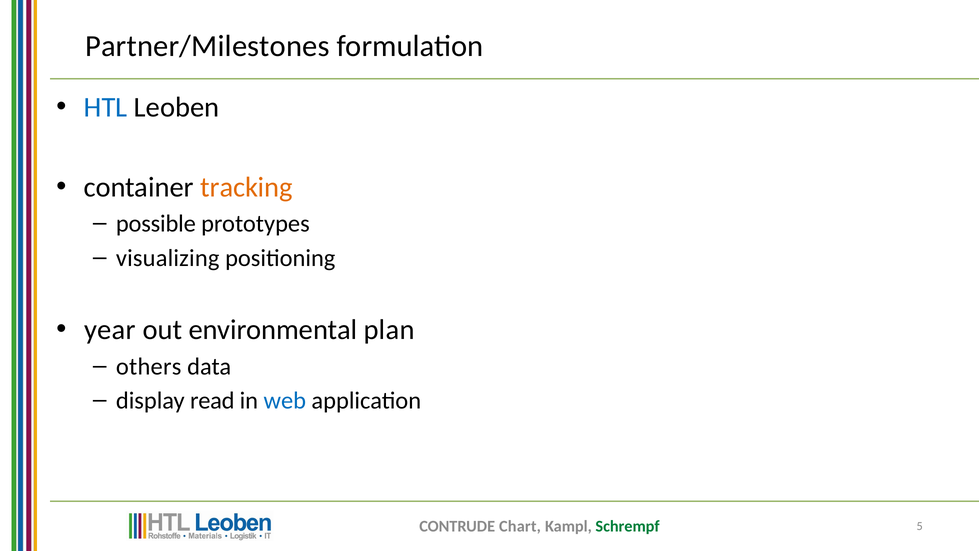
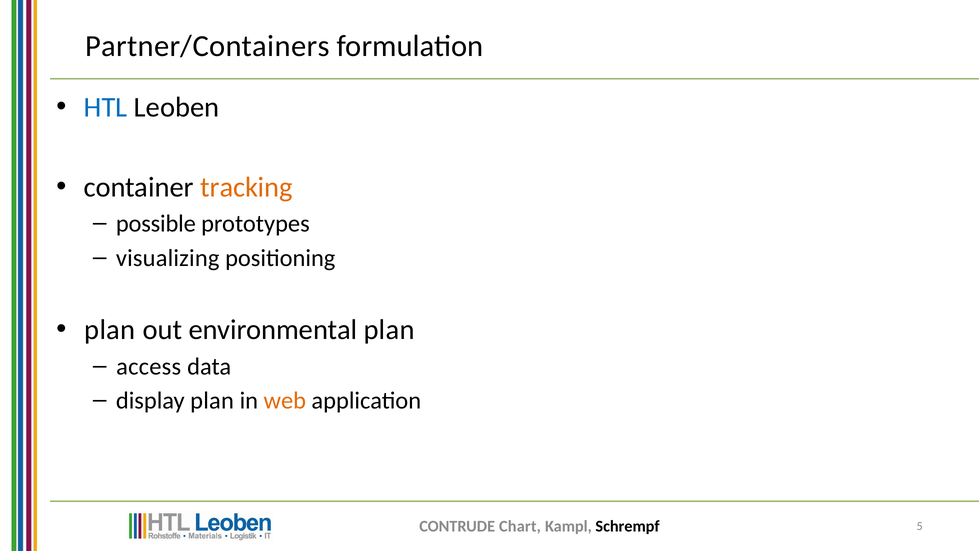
Partner/Milestones: Partner/Milestones -> Partner/Containers (207, 46)
year: year -> plan (110, 330)
others: others -> access (149, 366)
display read: read -> plan (212, 400)
web colour: blue -> orange (285, 400)
Schrempf colour: green -> black (628, 526)
